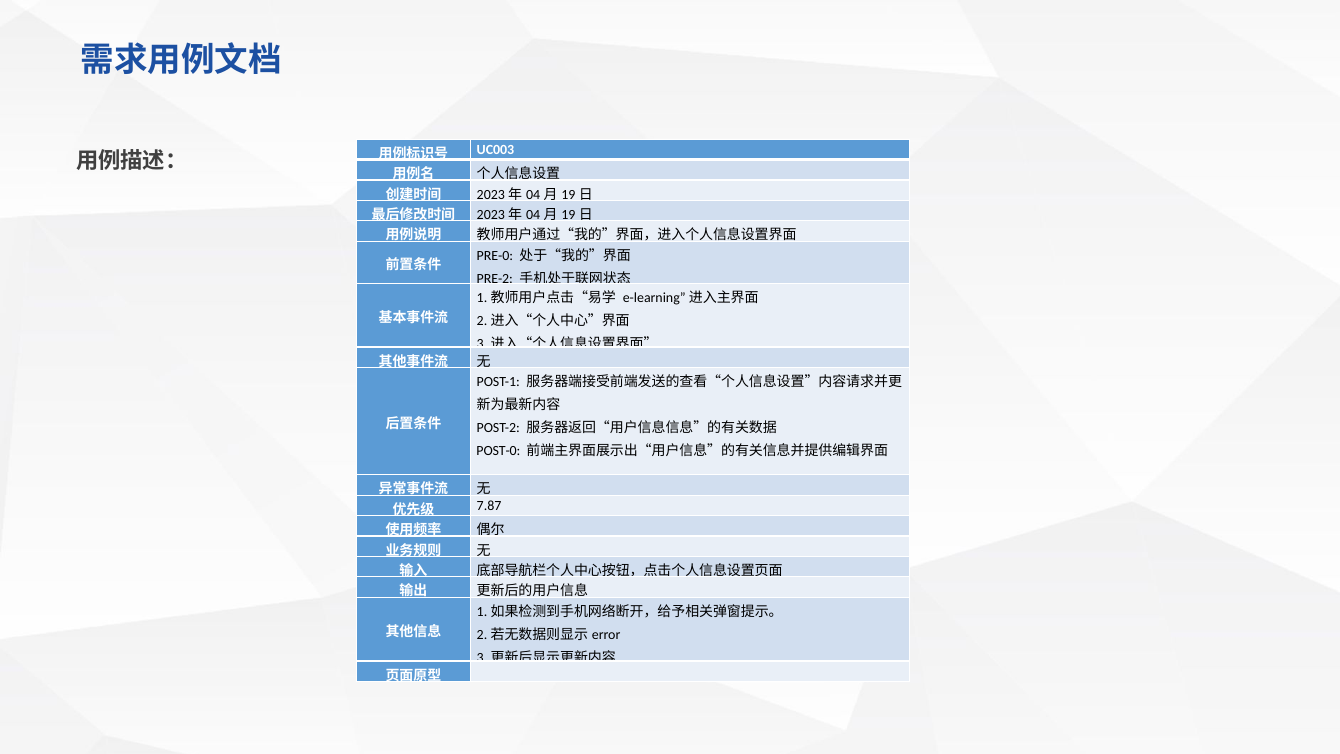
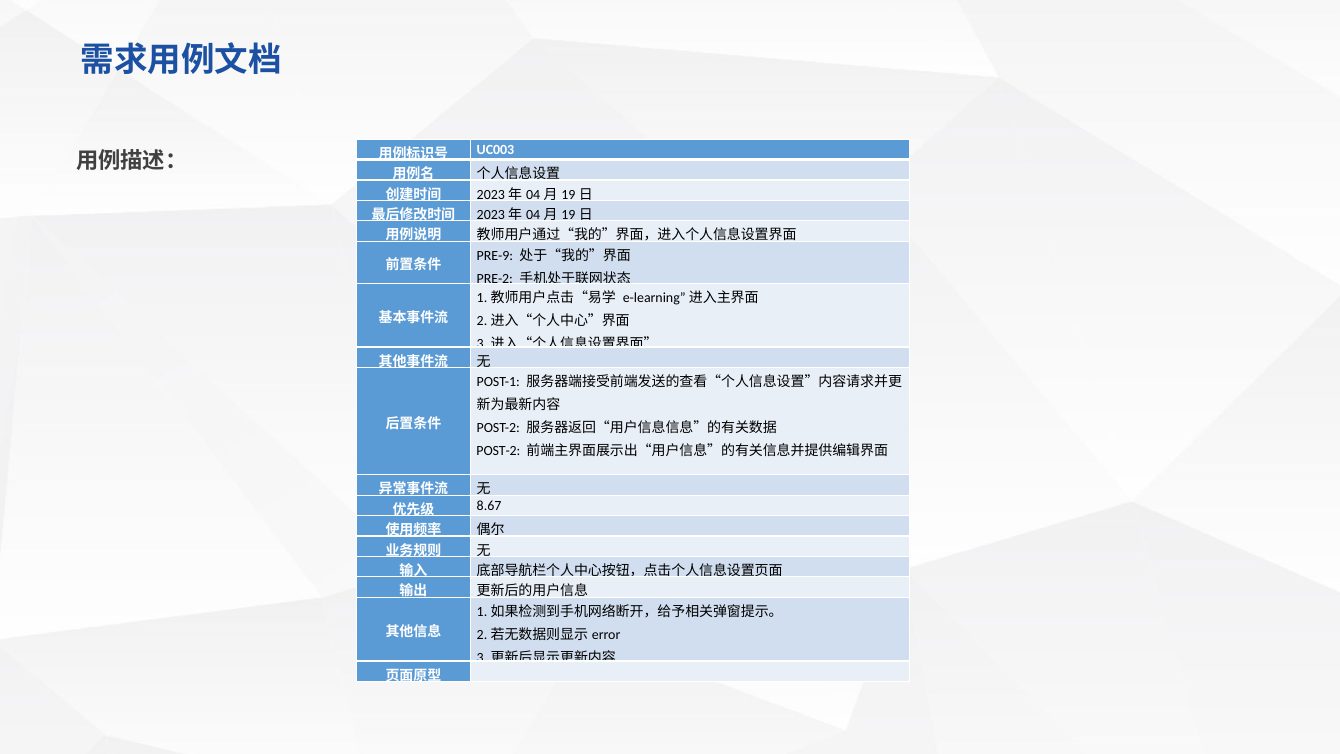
PRE-0: PRE-0 -> PRE-9 (495, 256)
POST-0: POST-0 -> POST-2 (498, 451)
7.87: 7.87 -> 8.67 (489, 506)
